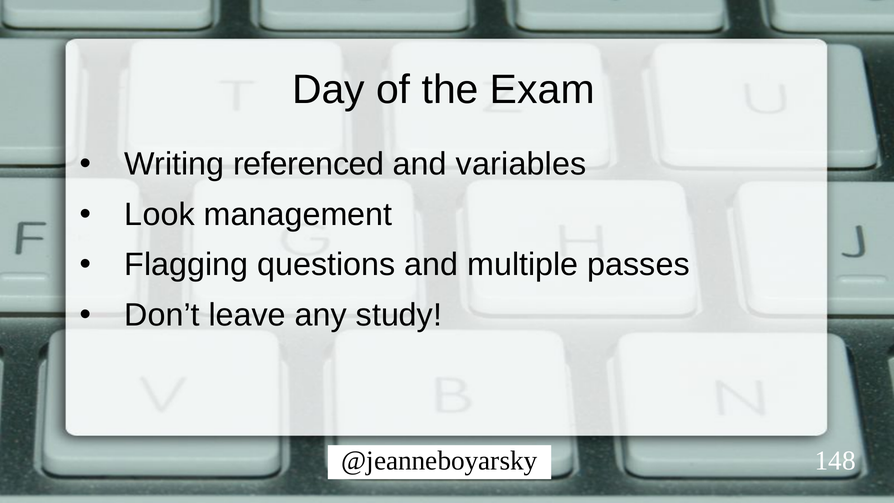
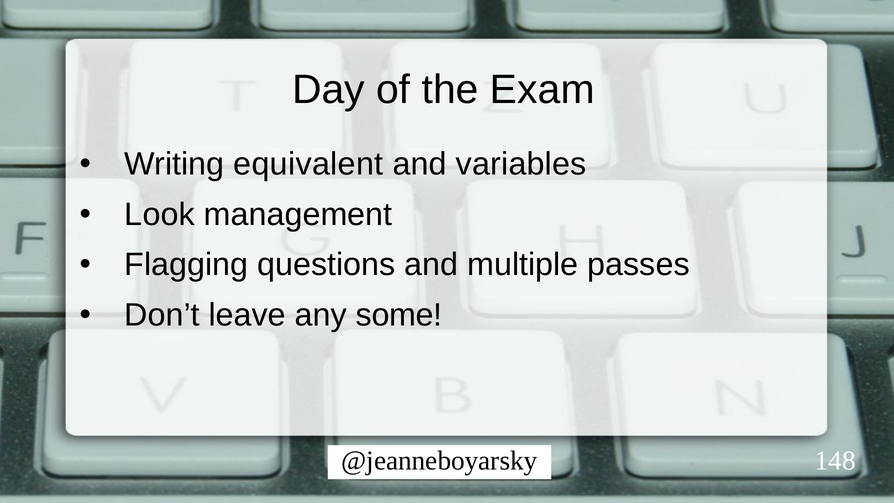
referenced: referenced -> equivalent (308, 164)
study: study -> some (399, 315)
